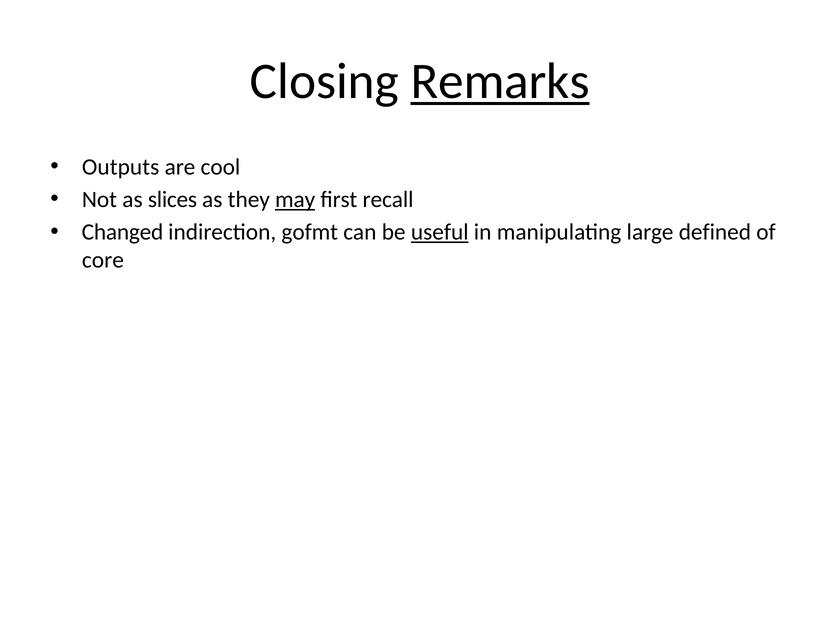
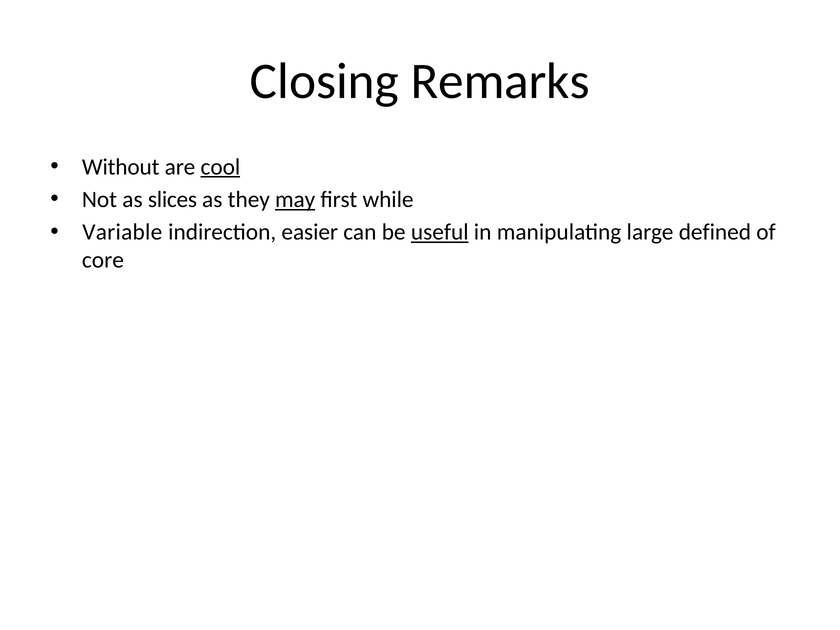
Remarks underline: present -> none (500, 81)
Outputs: Outputs -> Without (121, 167)
cool underline: none -> present (220, 167)
recall: recall -> while (388, 200)
Changed: Changed -> Variable (122, 232)
gofmt: gofmt -> easier (310, 232)
